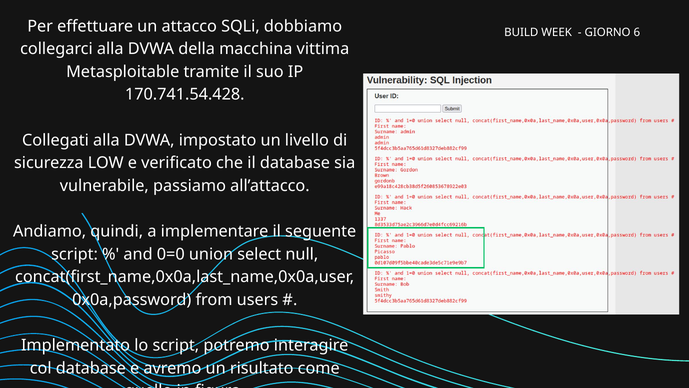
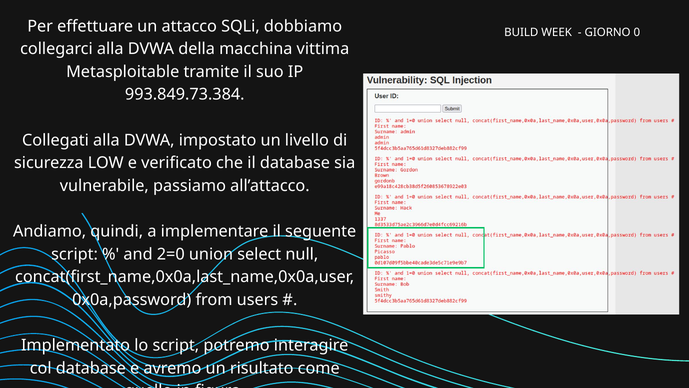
6: 6 -> 0 (637, 33)
170.741.54.428: 170.741.54.428 -> 993.849.73.384 (185, 94)
0=0: 0=0 -> 2=0 (171, 254)
